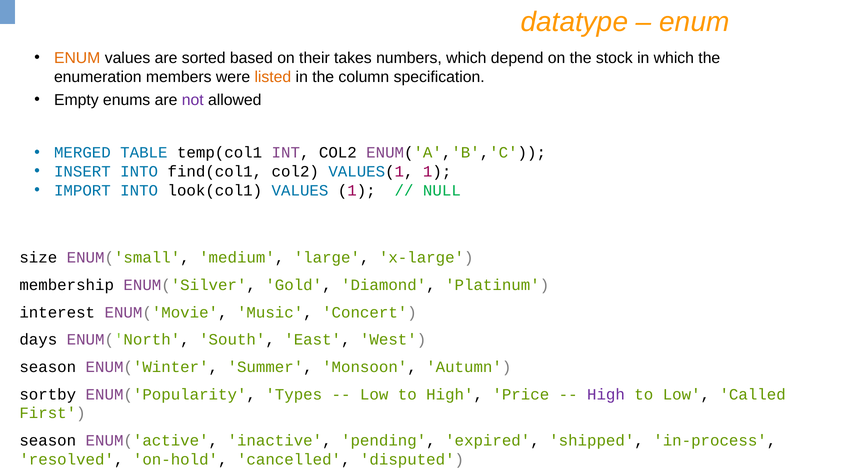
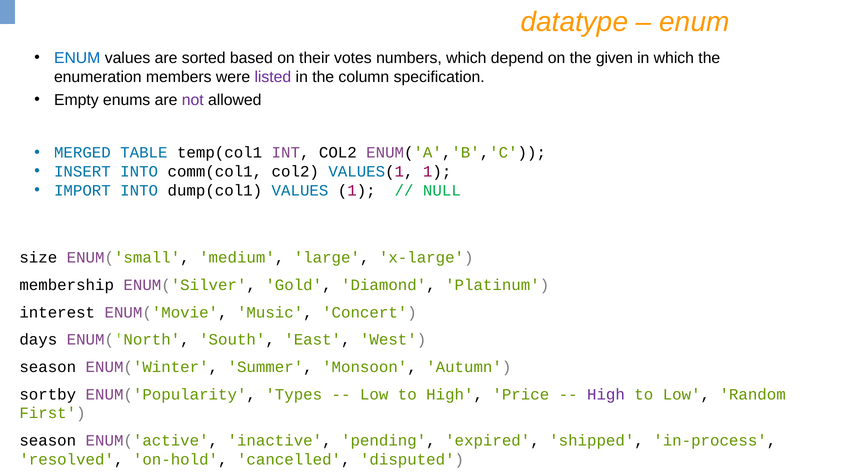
ENUM colour: orange -> blue (77, 58)
takes: takes -> votes (353, 58)
stock: stock -> given (614, 58)
listed colour: orange -> purple (273, 77)
find(col1: find(col1 -> comm(col1 (215, 172)
look(col1: look(col1 -> dump(col1 (215, 191)
Called: Called -> Random (753, 394)
